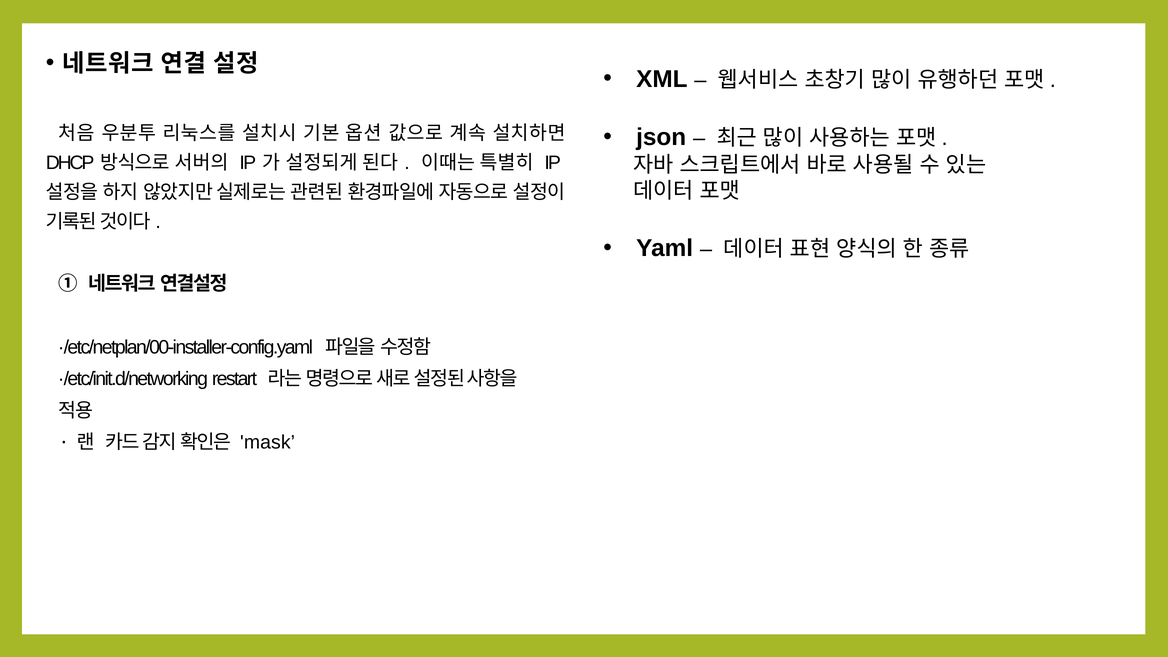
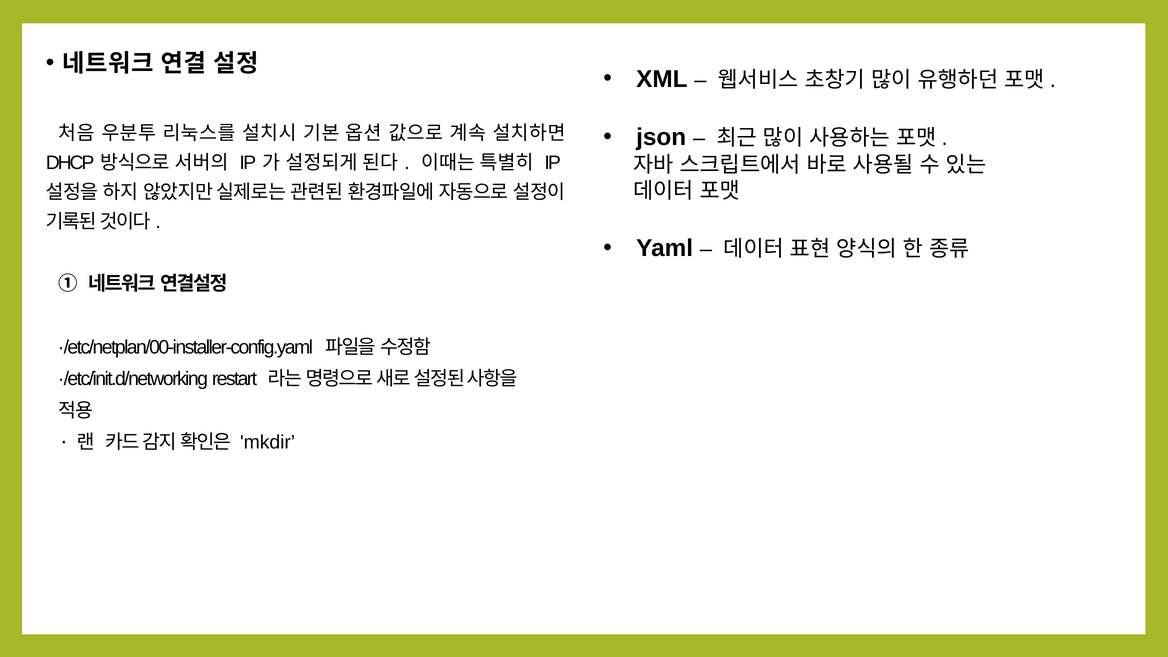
mask: mask -> mkdir (268, 442)
